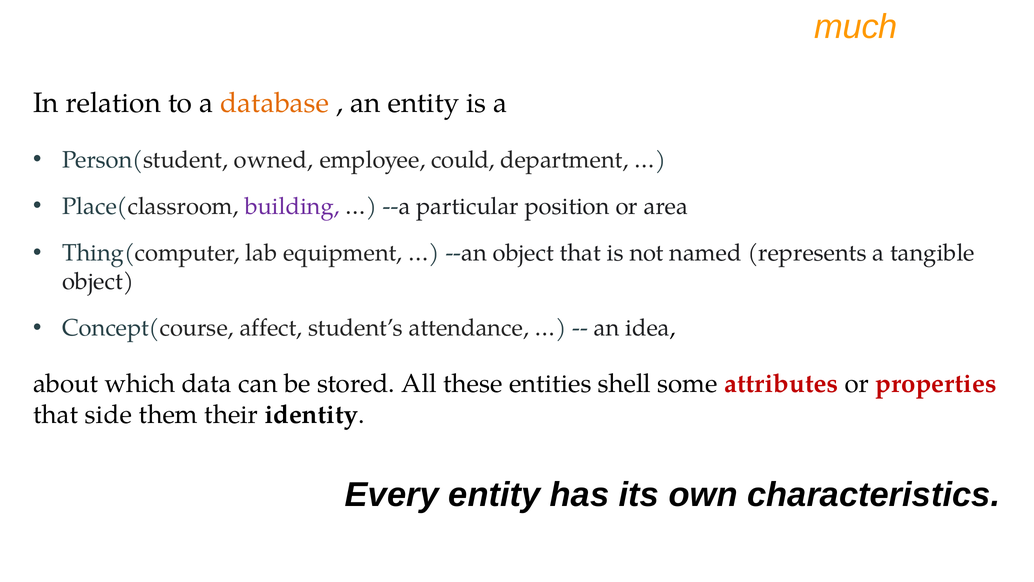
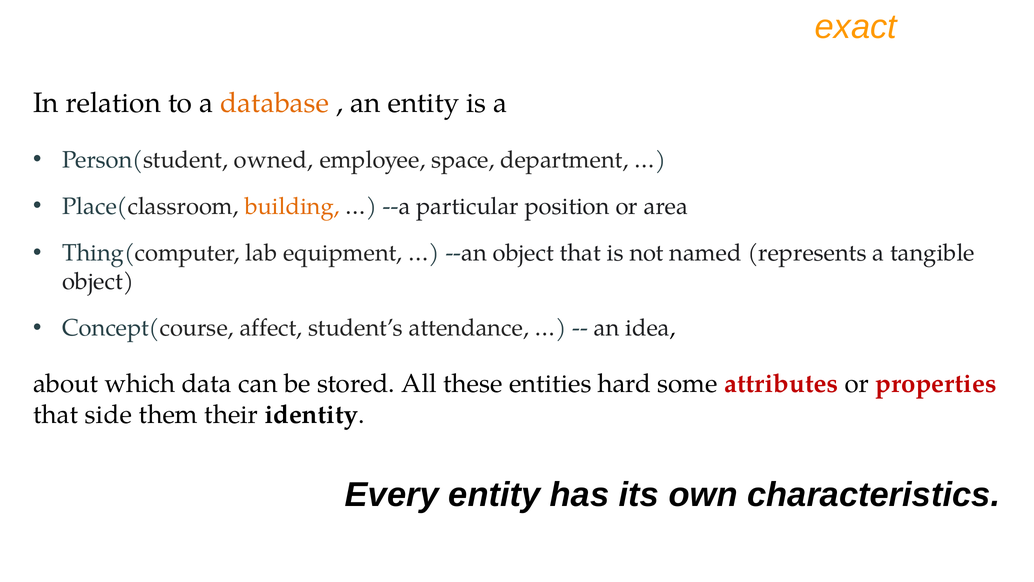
much: much -> exact (856, 27)
could: could -> space (463, 160)
building colour: purple -> orange (292, 206)
shell: shell -> hard (625, 384)
